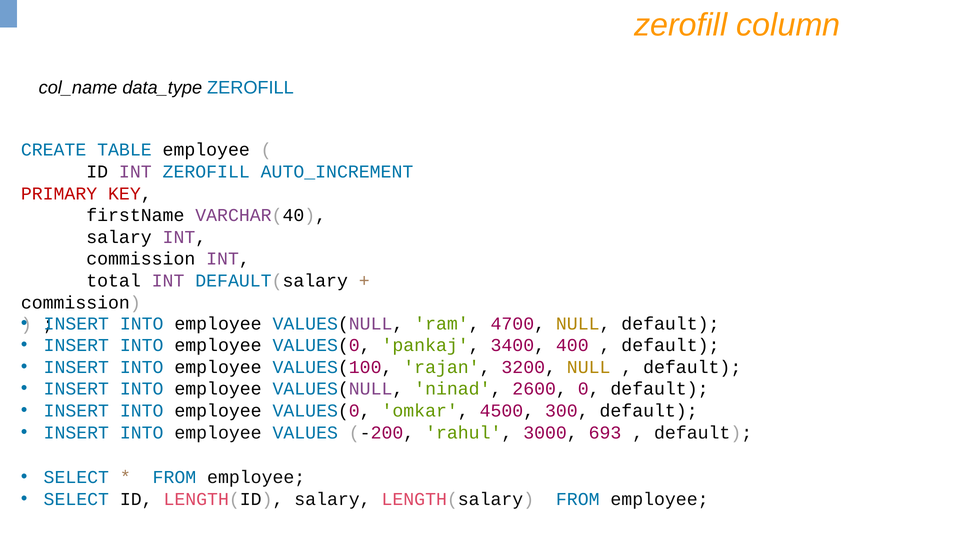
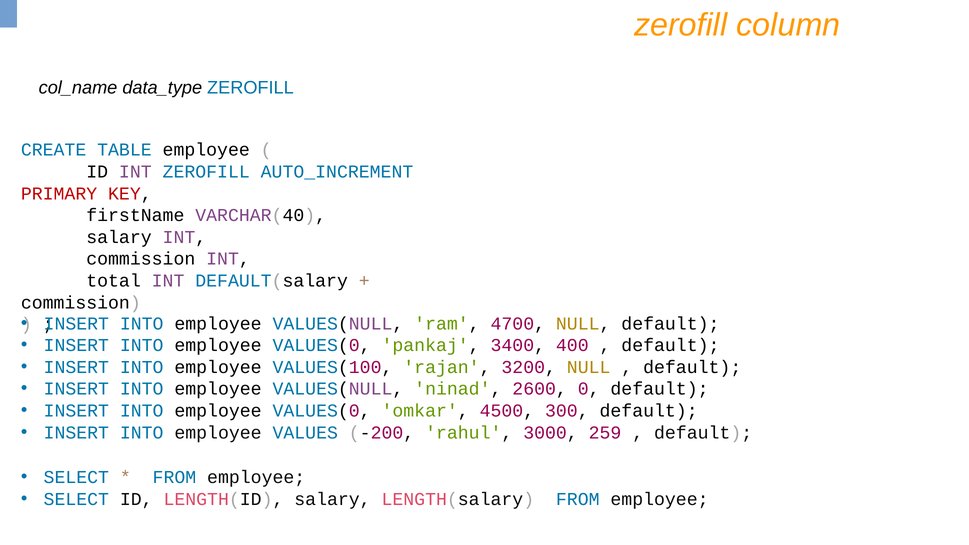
693: 693 -> 259 (605, 433)
